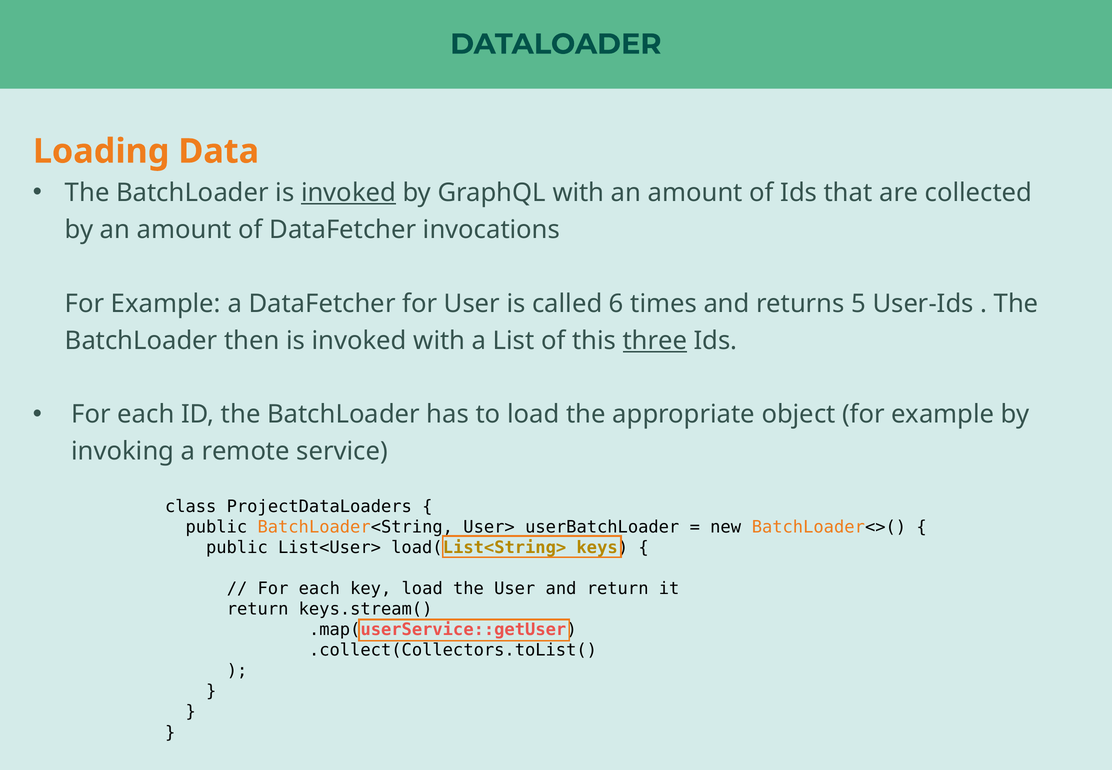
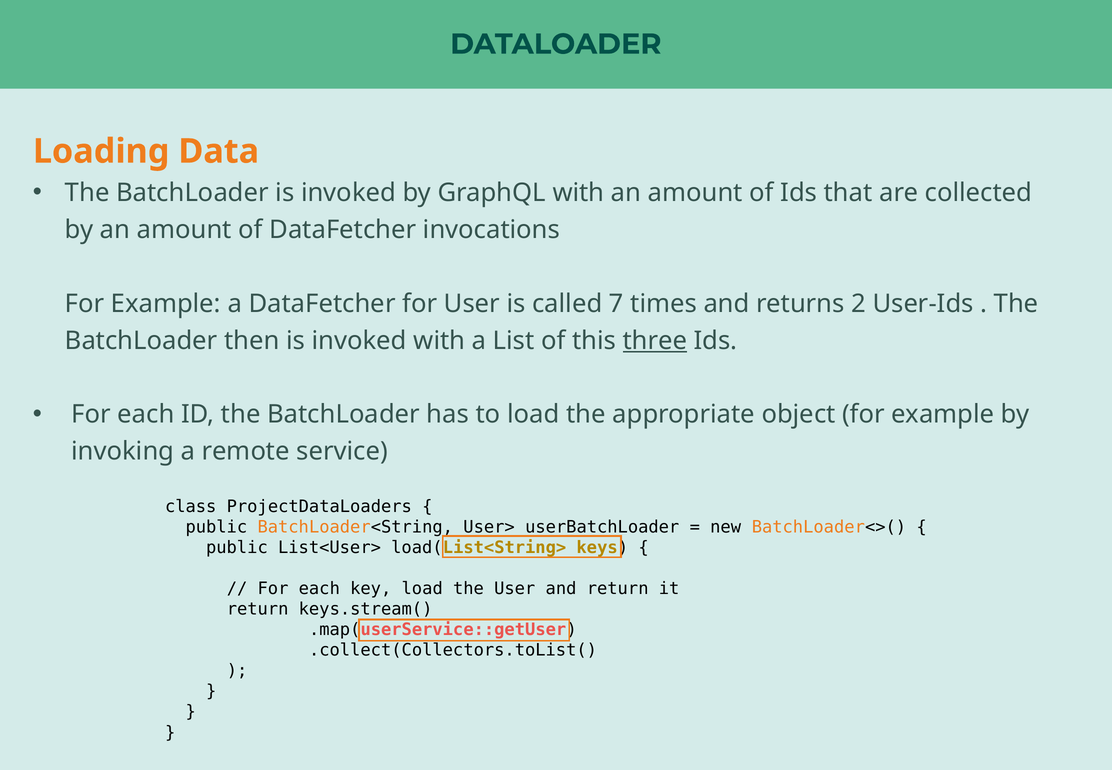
invoked underline: present -> none (348, 193)
6: 6 -> 7 (616, 304)
5: 5 -> 2 (859, 304)
